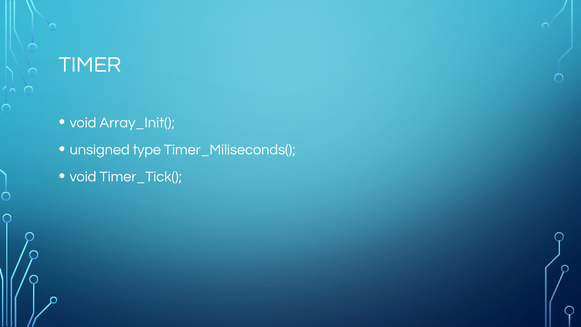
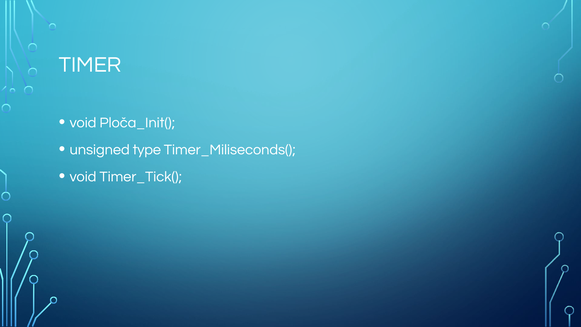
Array_Init(: Array_Init( -> Ploča_Init( (137, 123)
